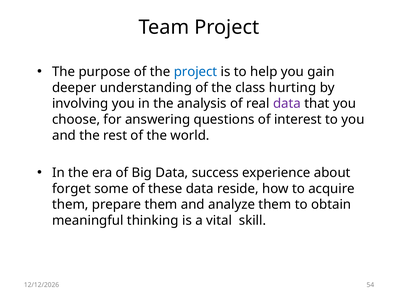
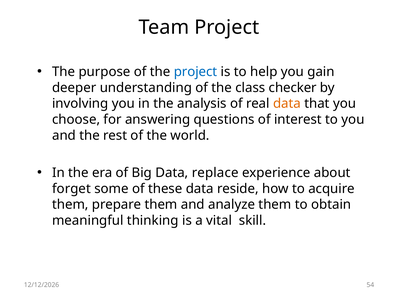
hurting: hurting -> checker (293, 88)
data colour: purple -> orange (287, 103)
success: success -> replace (215, 172)
